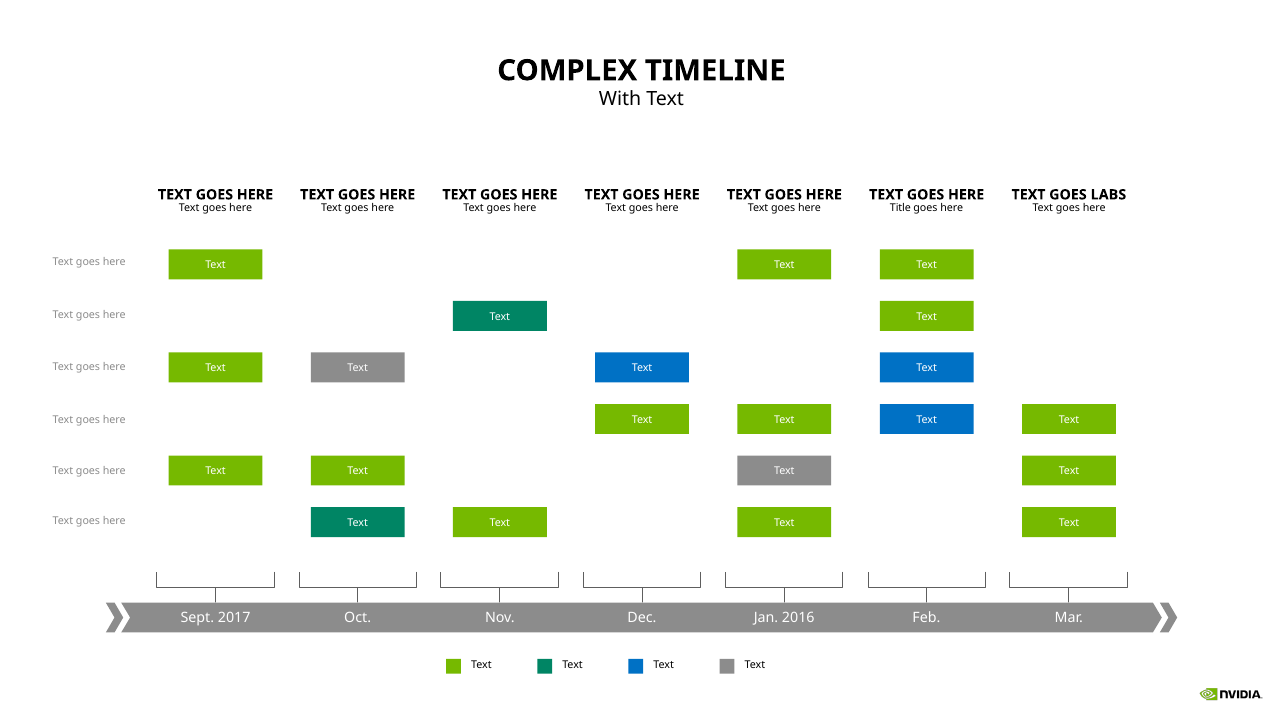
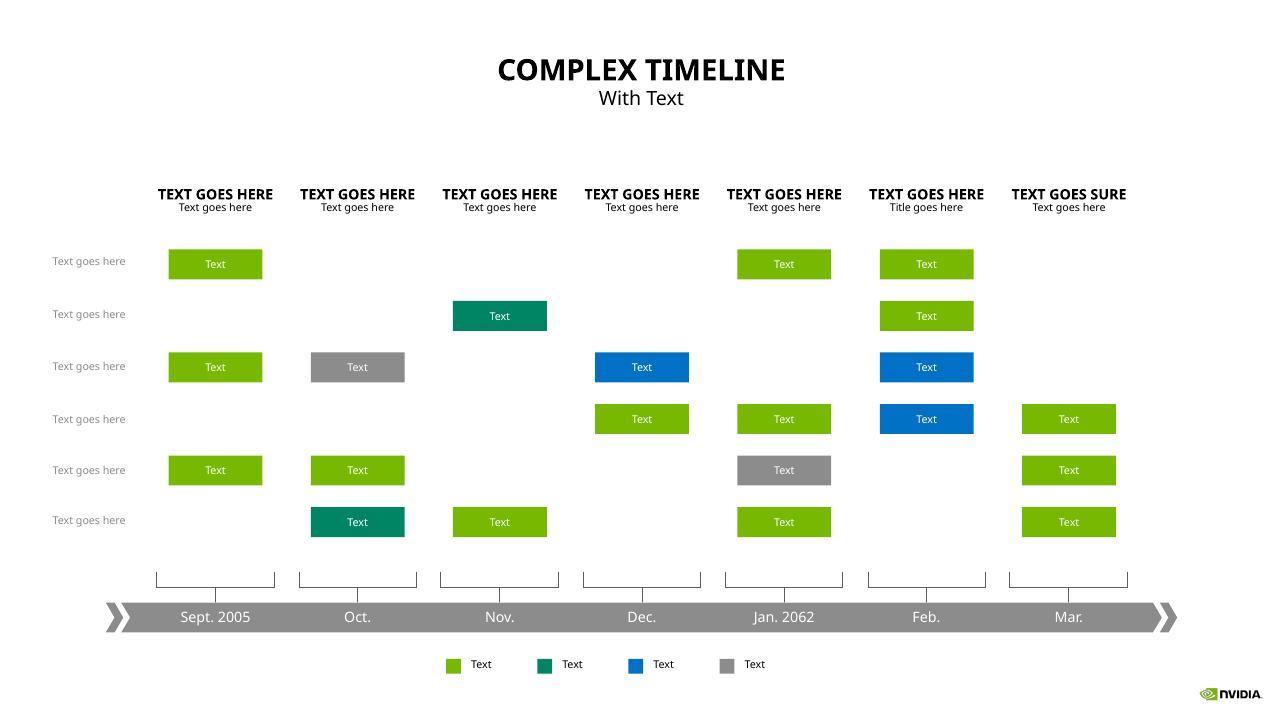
LABS: LABS -> SURE (1108, 195)
2017: 2017 -> 2005 (234, 618)
2016: 2016 -> 2062 (798, 618)
